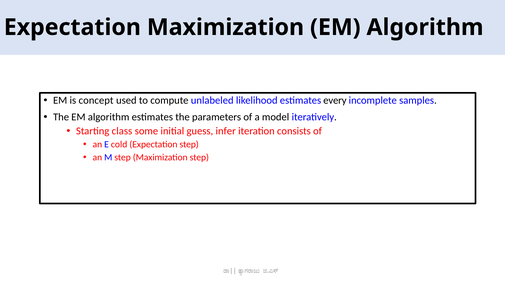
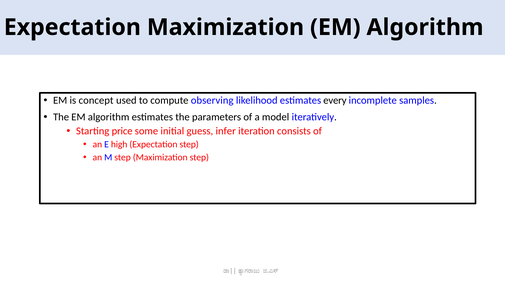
unlabeled: unlabeled -> observing (212, 100)
class: class -> price (122, 131)
cold: cold -> high (119, 145)
